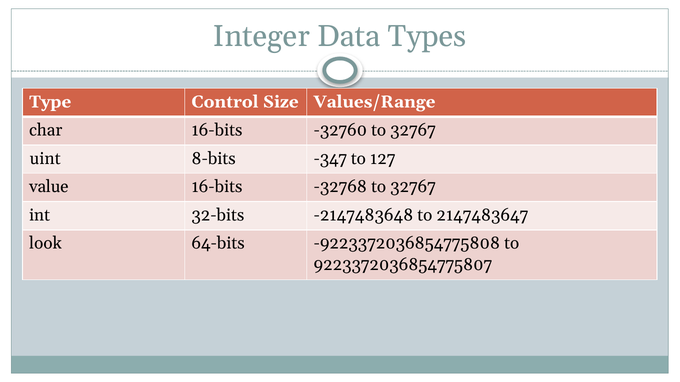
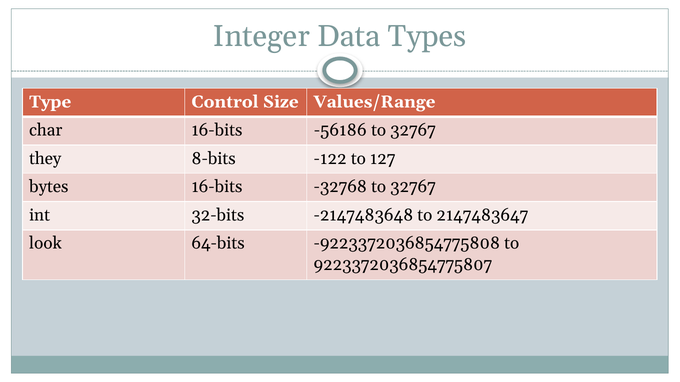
-32760: -32760 -> -56186 (340, 130)
uint: uint -> they (45, 159)
-347: -347 -> -122 (330, 159)
value: value -> bytes (49, 187)
